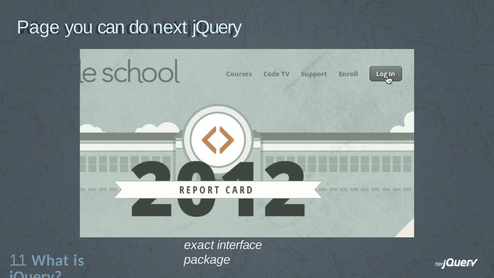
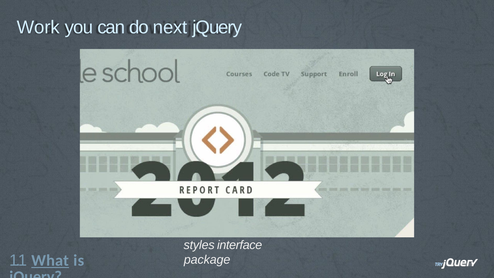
Page: Page -> Work (38, 27)
exact: exact -> styles (199, 245)
What underline: none -> present (50, 260)
